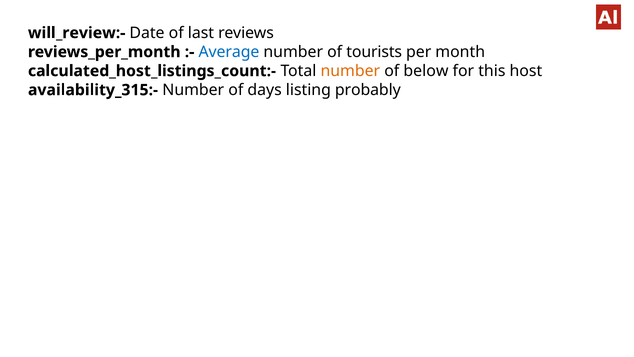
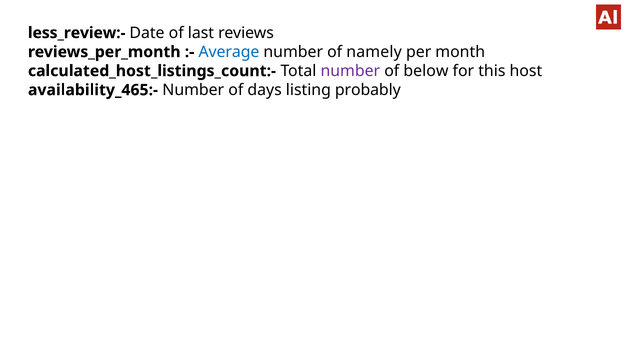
will_review:-: will_review:- -> less_review:- (77, 33)
tourists: tourists -> namely (374, 52)
number colour: orange -> purple (350, 71)
availability_315:-: availability_315:- -> availability_465:- (93, 90)
